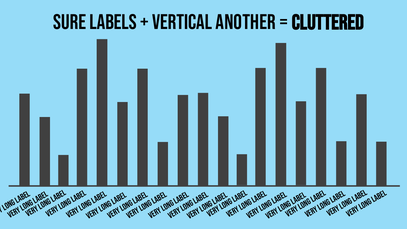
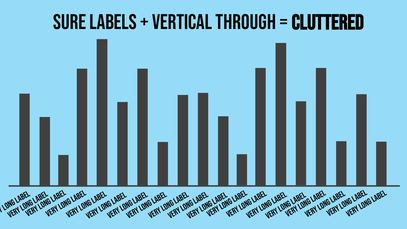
ANOTHER: ANOTHER -> THROUGH (246, 22)
